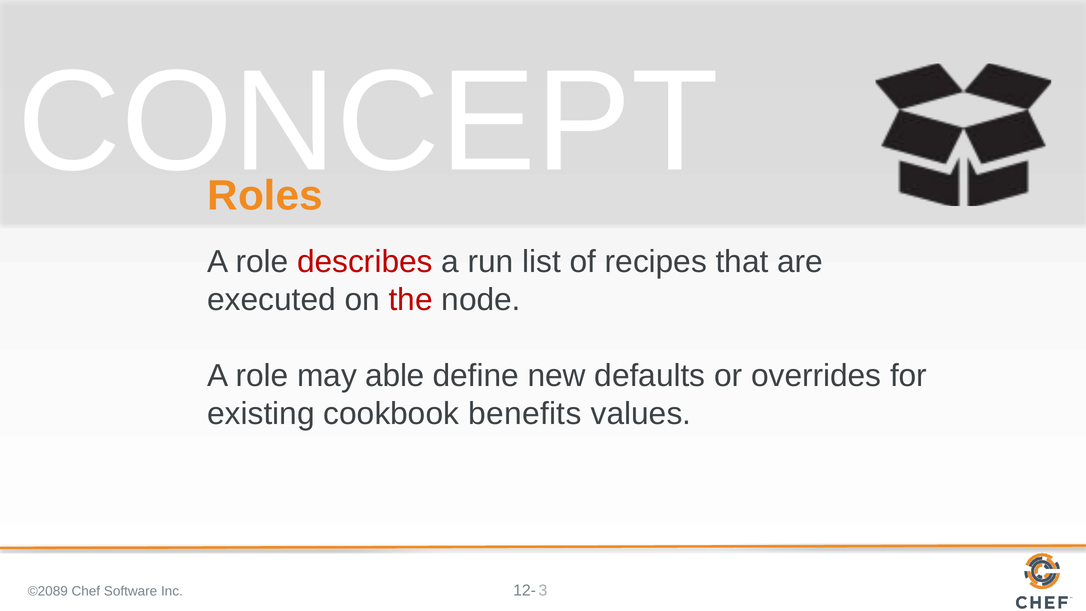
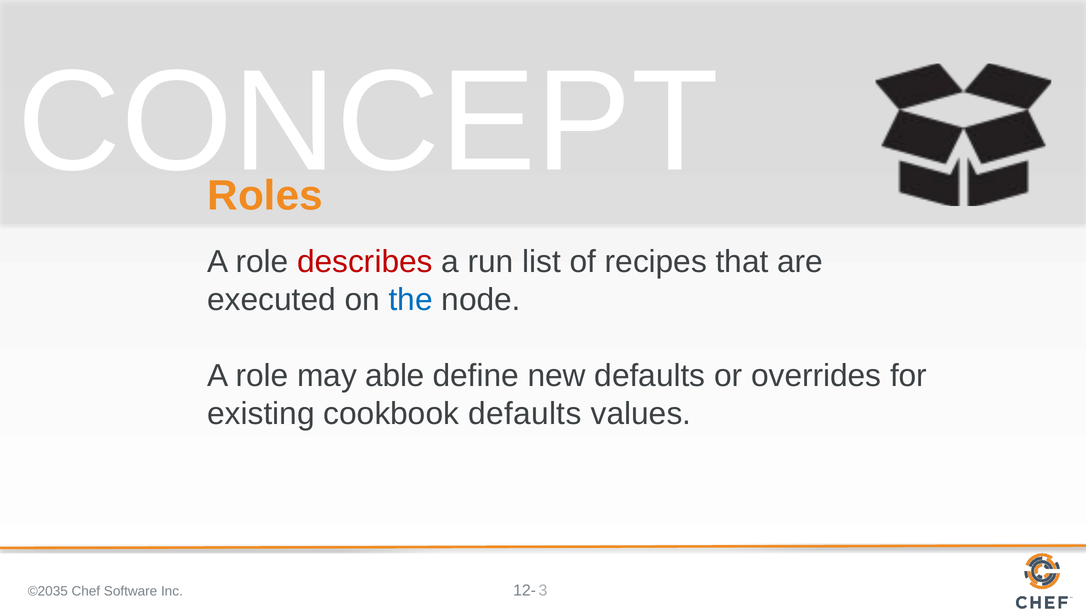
the colour: red -> blue (411, 300)
cookbook benefits: benefits -> defaults (525, 414)
©2089: ©2089 -> ©2035 (48, 591)
